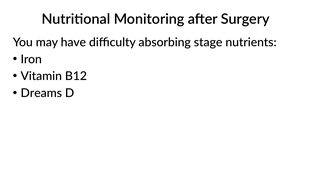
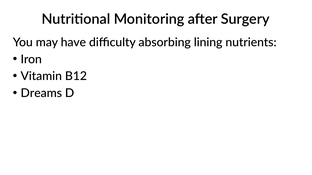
stage: stage -> lining (208, 42)
